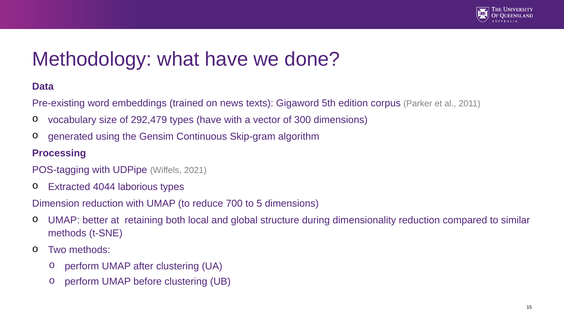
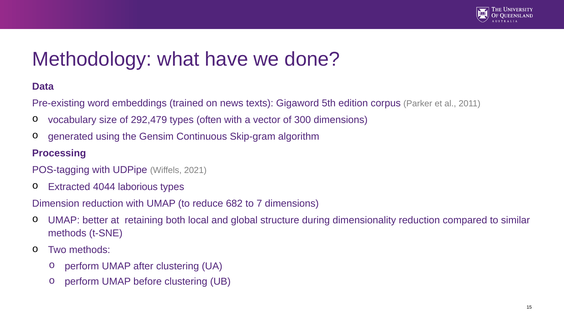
types have: have -> often (209, 120)
700: 700 -> 682 (234, 204)
5: 5 -> 7 (259, 204)
